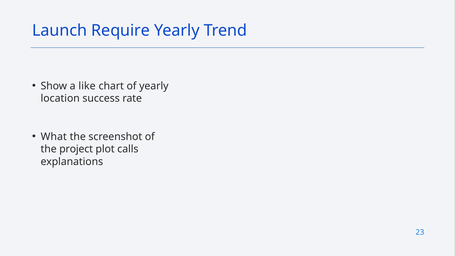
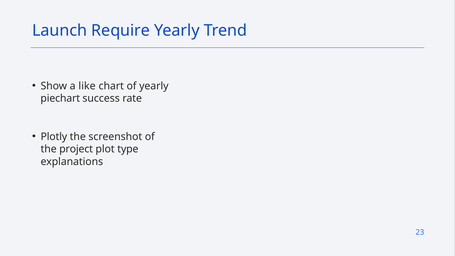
location: location -> piechart (60, 98)
What: What -> Plotly (54, 137)
calls: calls -> type (128, 149)
